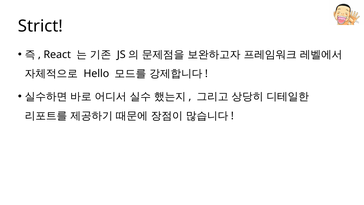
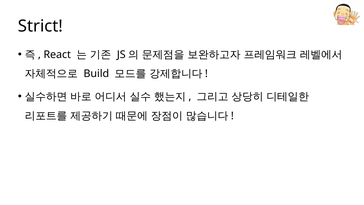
Hello: Hello -> Build (96, 74)
